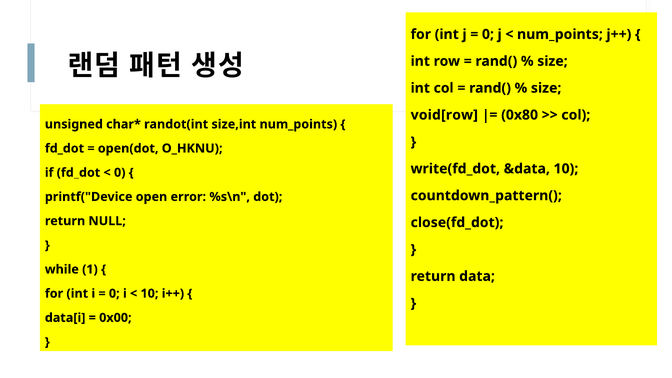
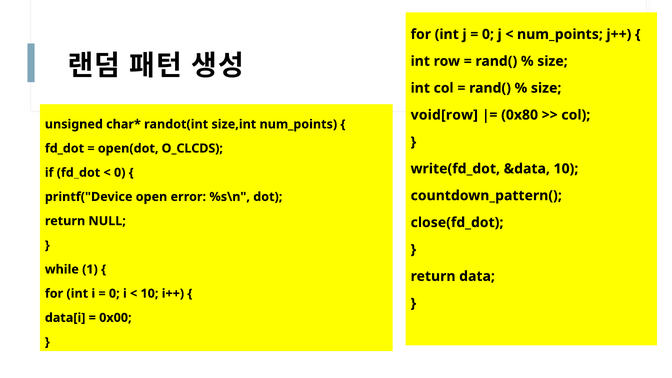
O_HKNU: O_HKNU -> O_CLCDS (192, 148)
